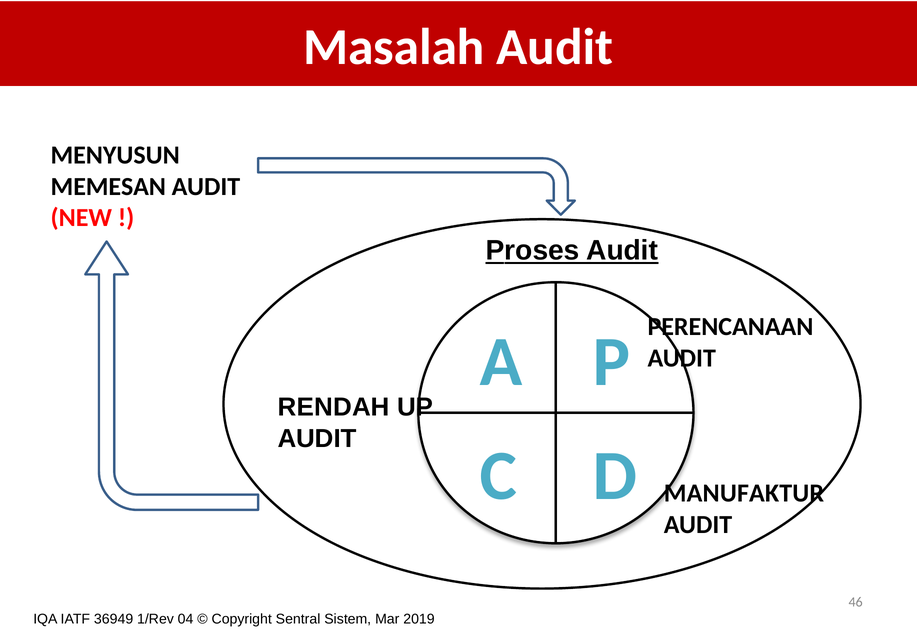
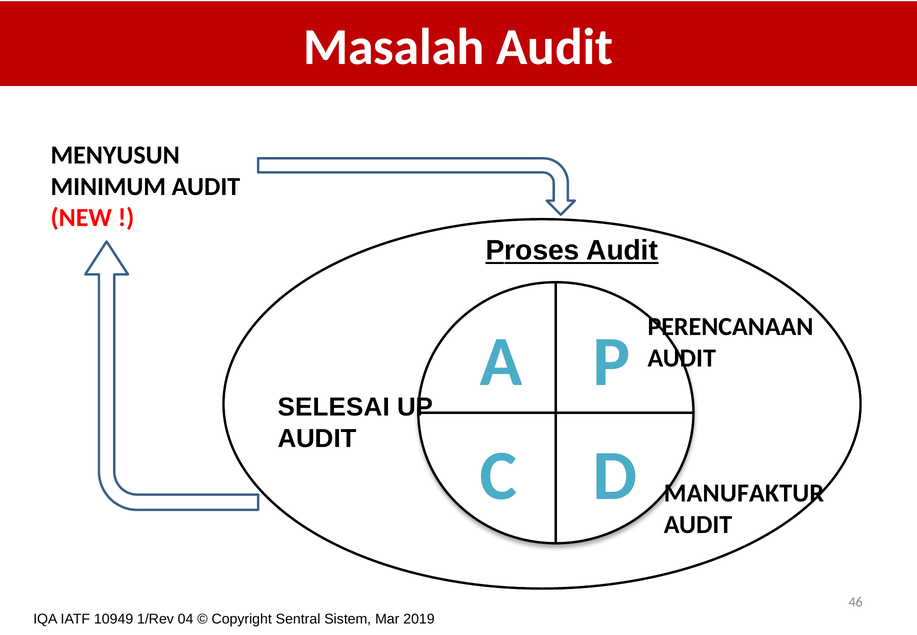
MEMESAN: MEMESAN -> MINIMUM (108, 187)
RENDAH: RENDAH -> SELESAI (334, 407)
36949: 36949 -> 10949 (114, 619)
